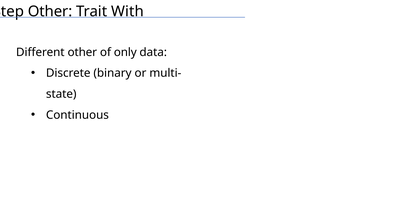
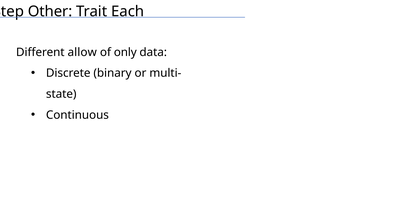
With: With -> Each (128, 11)
Different other: other -> allow (82, 52)
